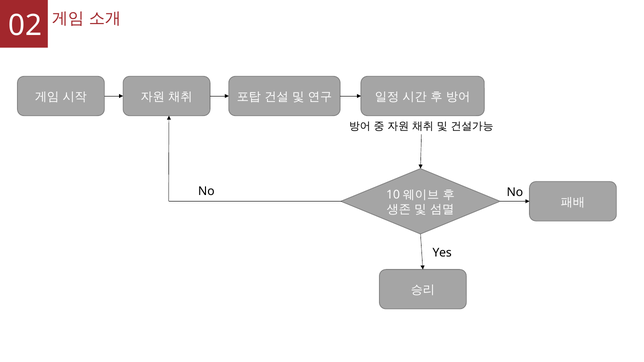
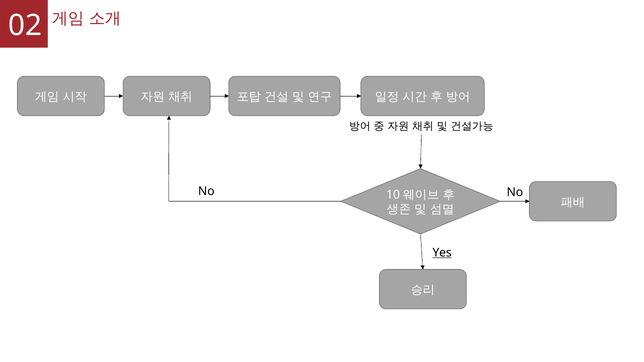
Yes underline: none -> present (442, 253)
